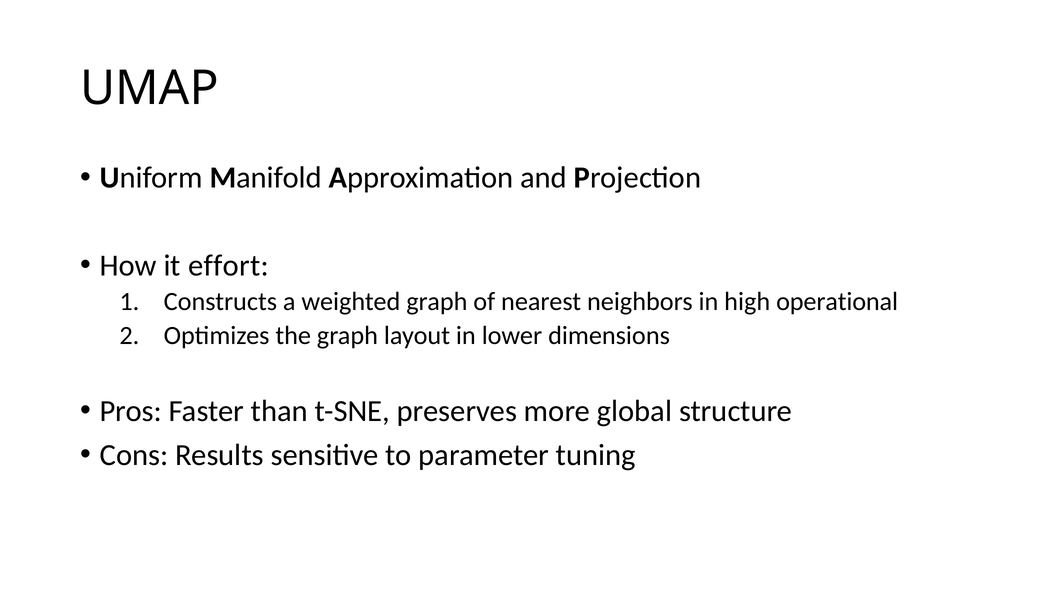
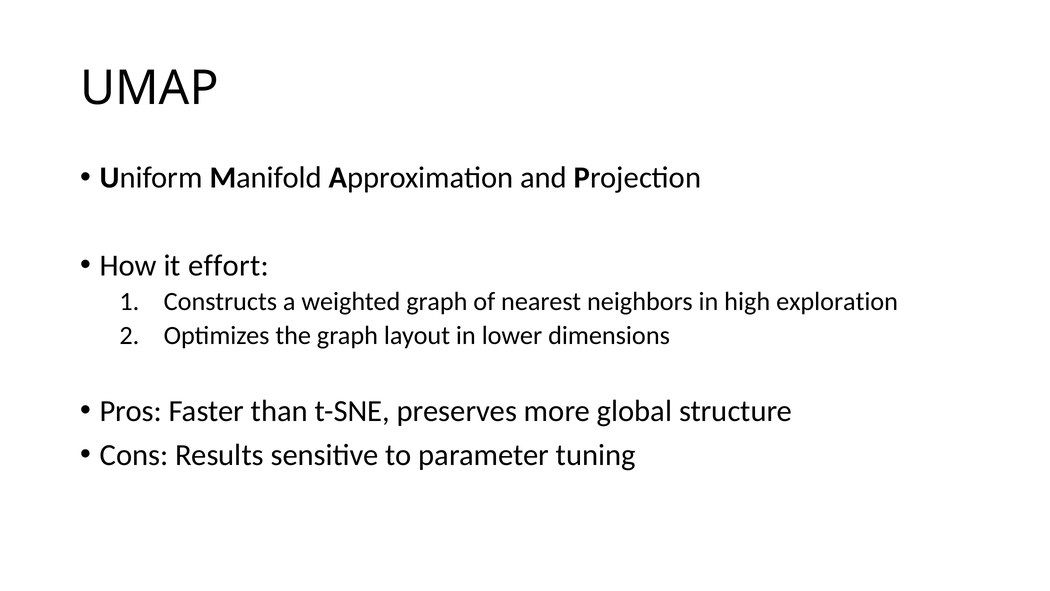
operational: operational -> exploration (837, 302)
